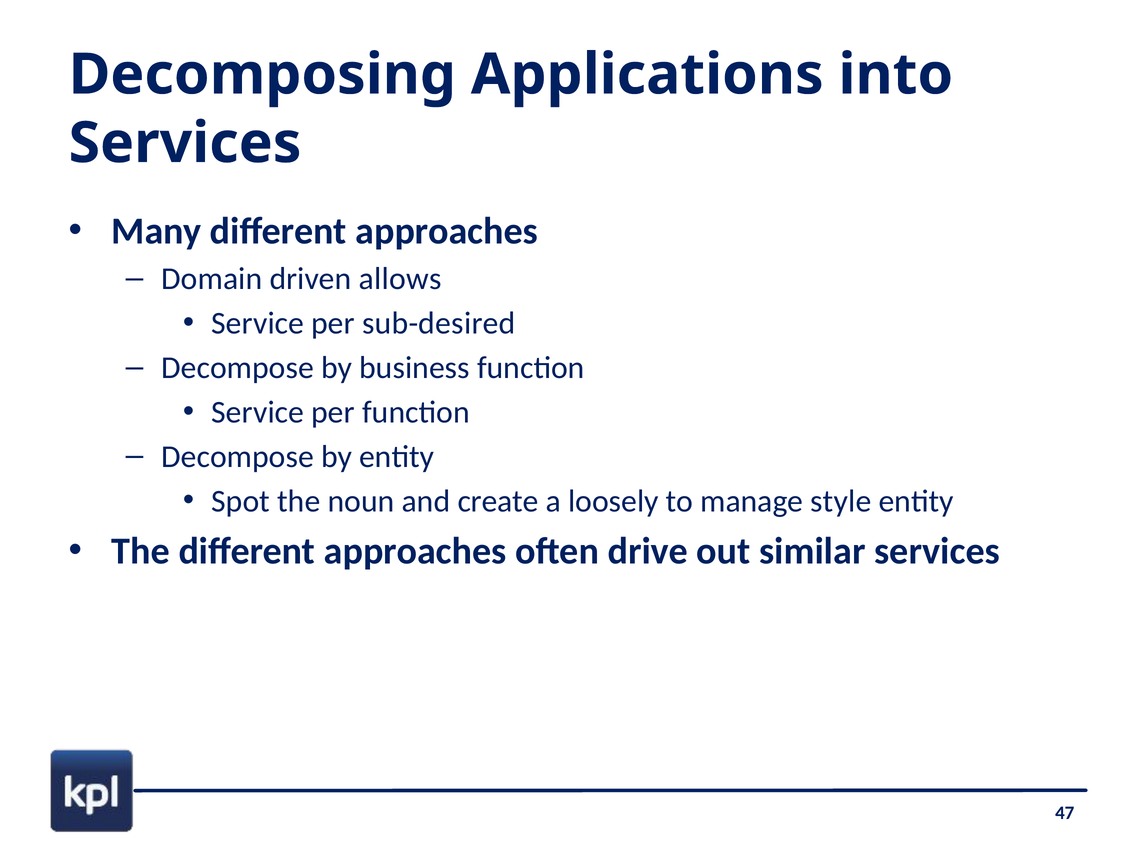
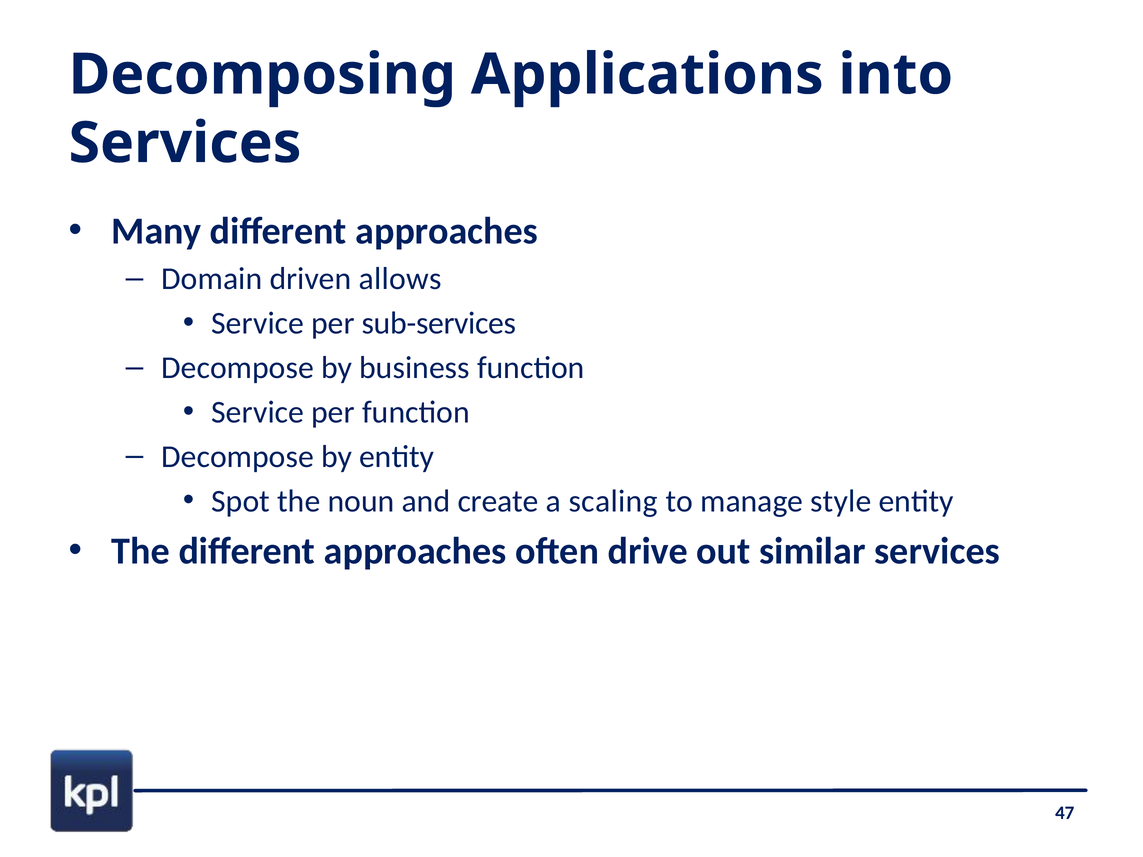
sub-desired: sub-desired -> sub-services (439, 324)
loosely: loosely -> scaling (613, 501)
